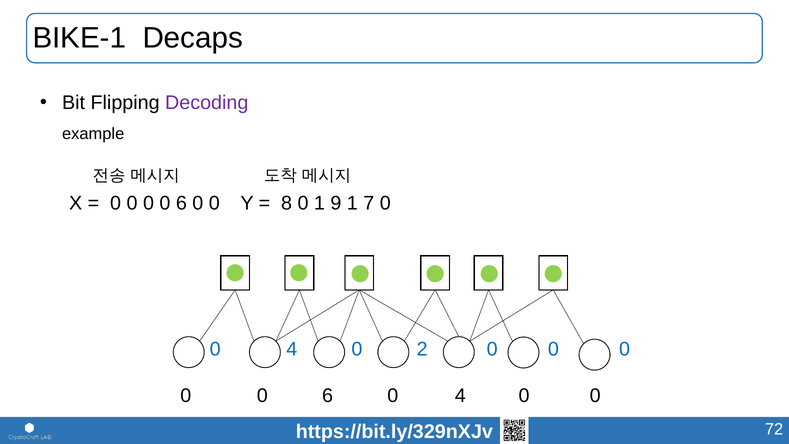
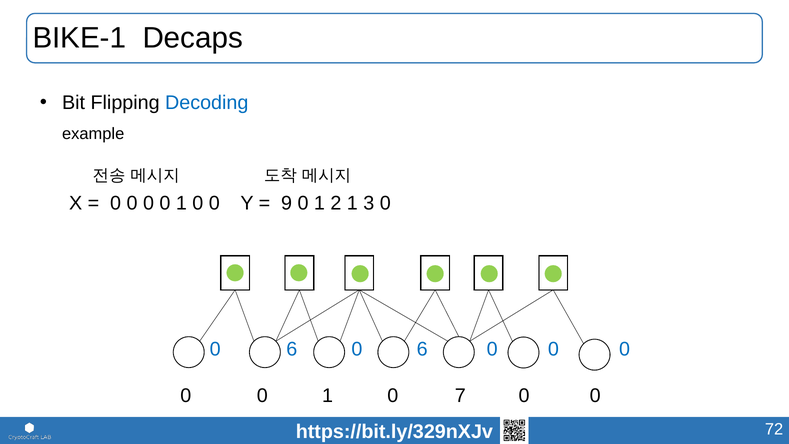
Decoding colour: purple -> blue (207, 103)
6: 6 -> 1 (181, 203)
8: 8 -> 9 (287, 203)
9: 9 -> 2 (336, 203)
7: 7 -> 3 (369, 203)
4: 4 -> 6 (292, 349)
2: 2 -> 6 (422, 349)
6: 6 -> 1 (328, 396)
4: 4 -> 7 (460, 396)
